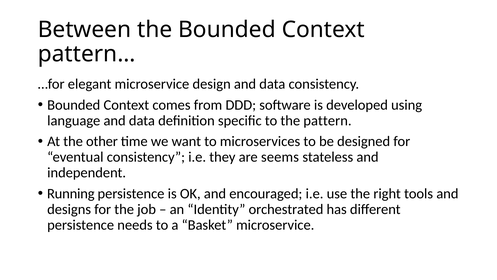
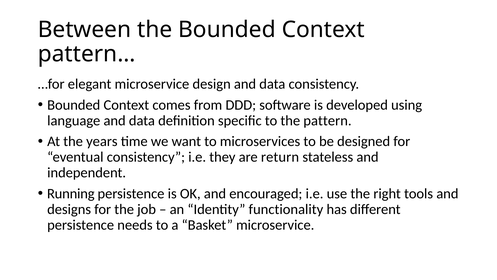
other: other -> years (102, 141)
seems: seems -> return (280, 157)
orchestrated: orchestrated -> functionality (286, 209)
